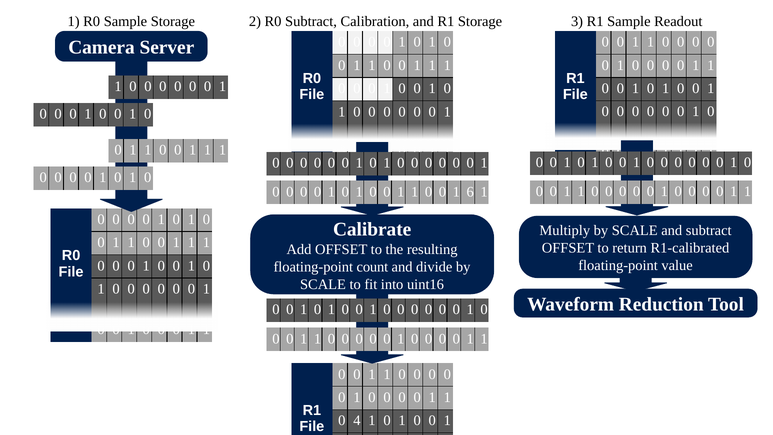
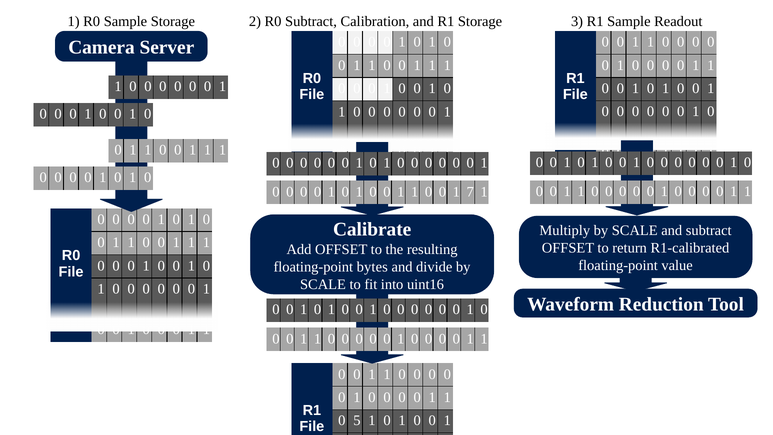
6: 6 -> 7 (470, 192)
count: count -> bytes (372, 267)
4: 4 -> 5 (357, 420)
